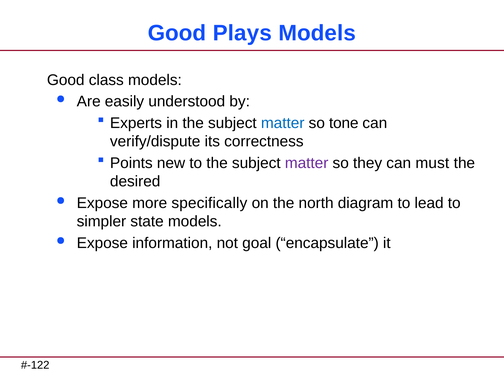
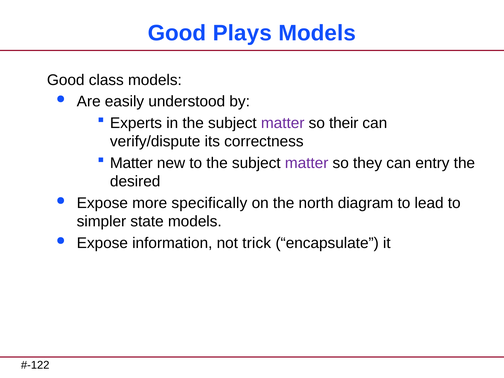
matter colour: blue -> purple (283, 123)
tone: tone -> their (344, 123)
Points: Points -> Matter (131, 163)
must: must -> entry (432, 163)
goal: goal -> trick (257, 243)
